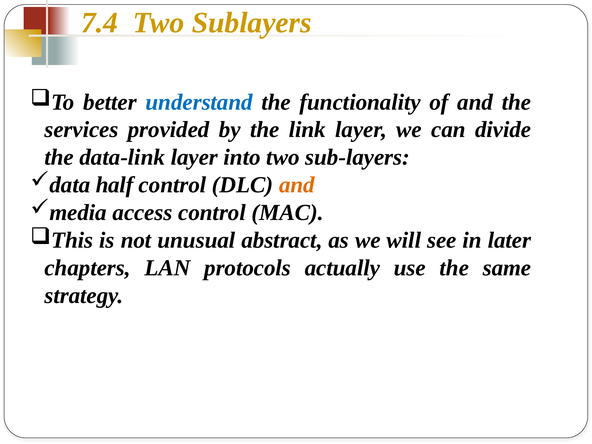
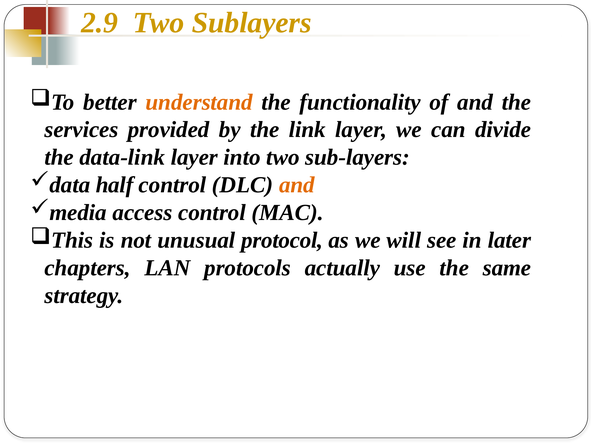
7.4: 7.4 -> 2.9 (100, 23)
understand colour: blue -> orange (199, 102)
abstract: abstract -> protocol (282, 240)
